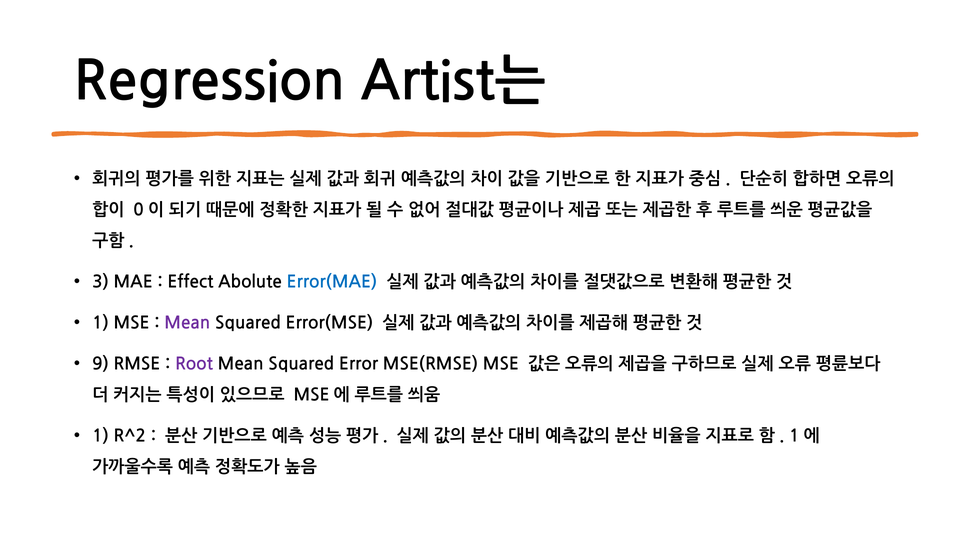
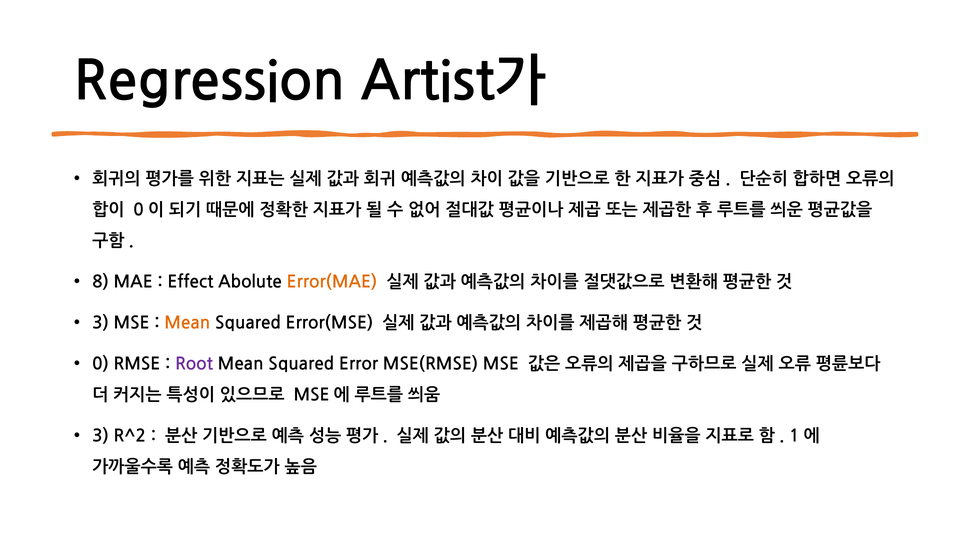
Artist는: Artist는 -> Artist가 (453, 81)
3: 3 -> 8 (100, 282)
Error(MAE colour: blue -> orange (332, 282)
1: 1 -> 3 (100, 323)
Mean colour: purple -> orange (187, 323)
9: 9 -> 0 (100, 364)
1: 1 -> 3 (100, 436)
